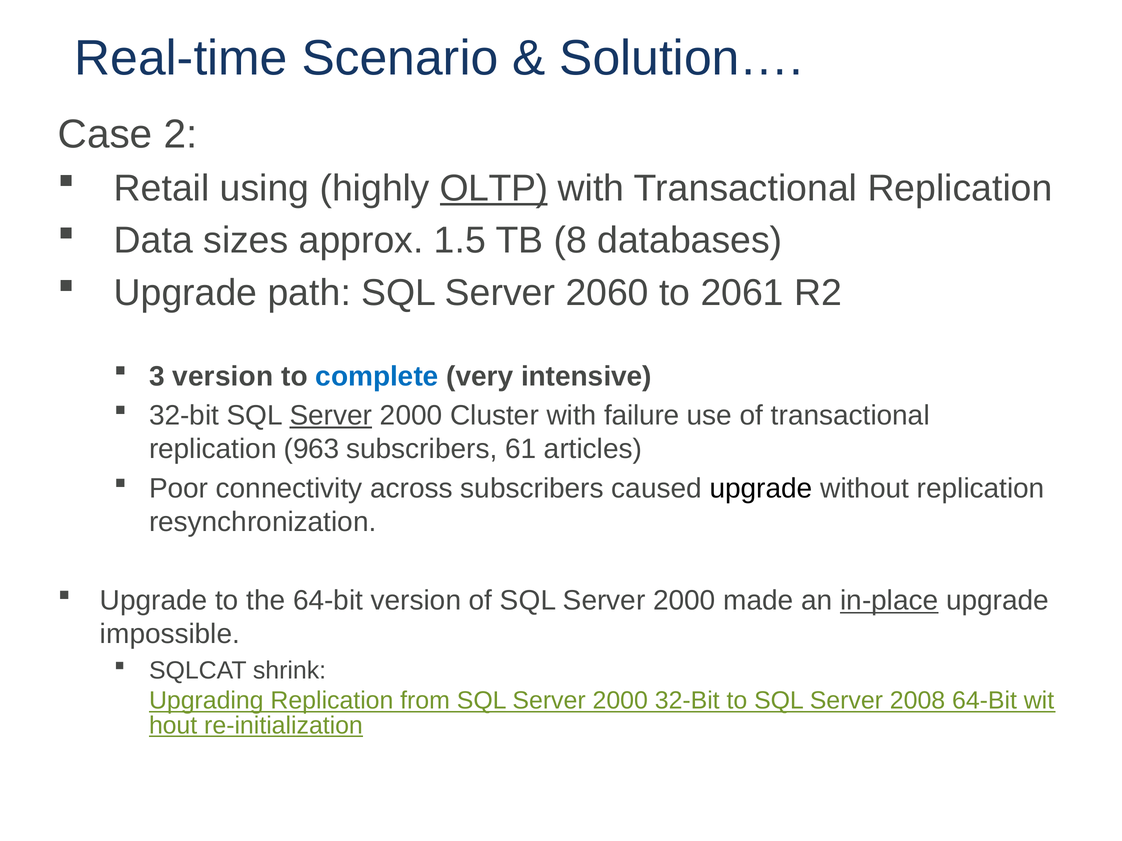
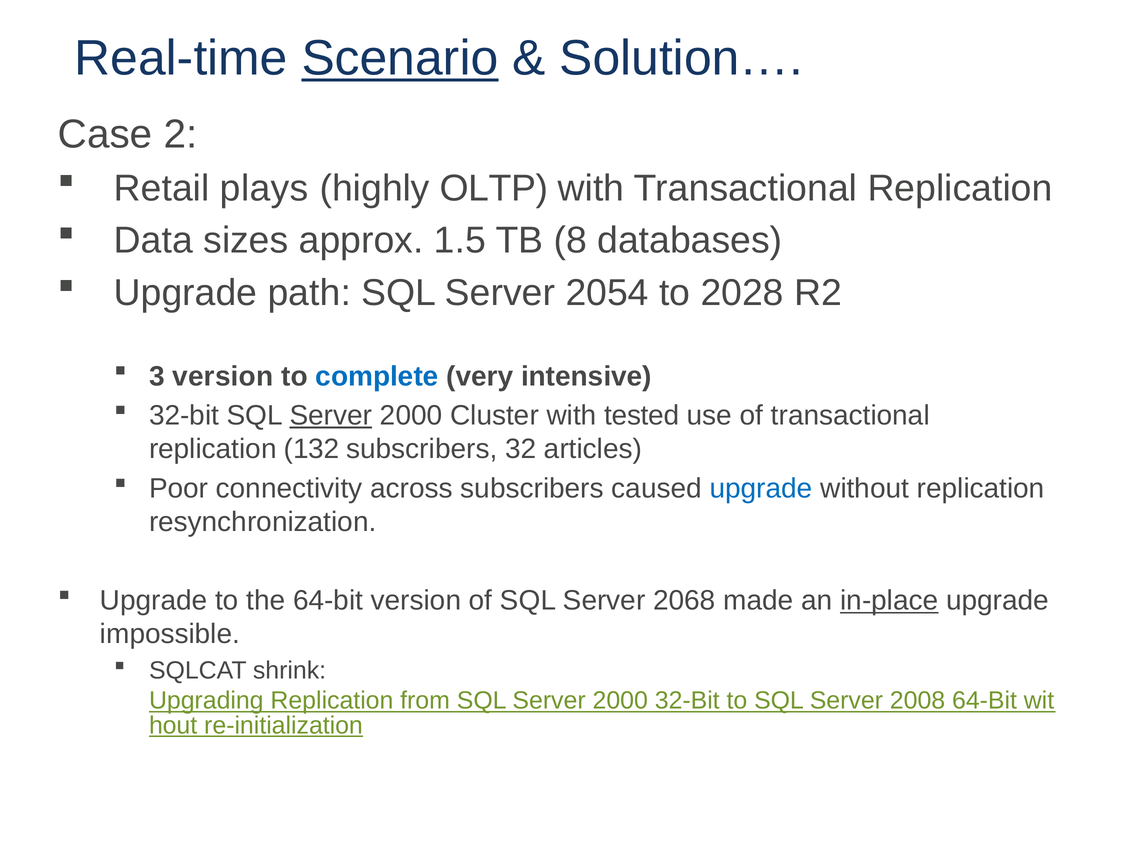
Scenario underline: none -> present (400, 59)
using: using -> plays (264, 188)
OLTP underline: present -> none (494, 188)
2060: 2060 -> 2054 (607, 293)
2061: 2061 -> 2028 (742, 293)
failure: failure -> tested (642, 416)
963: 963 -> 132 (312, 449)
61: 61 -> 32 (521, 449)
upgrade colour: black -> blue (761, 489)
of SQL Server 2000: 2000 -> 2068 (684, 601)
